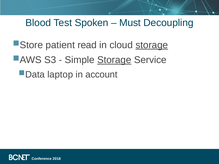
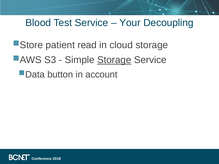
Test Spoken: Spoken -> Service (92, 23)
Must: Must -> Your (130, 23)
storage underline: present -> none (152, 45)
laptop: laptop -> button (60, 75)
